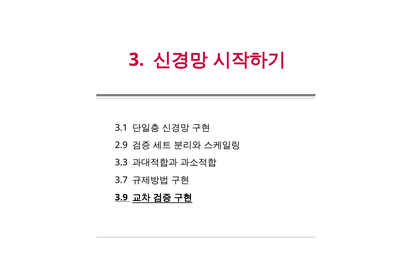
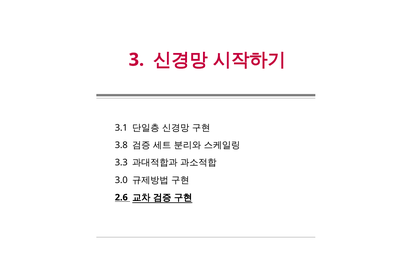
2.9: 2.9 -> 3.8 (121, 145)
3.7: 3.7 -> 3.0 (121, 180)
3.9: 3.9 -> 2.6 (121, 197)
